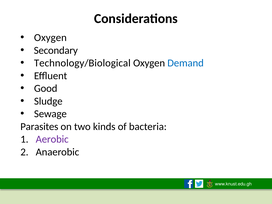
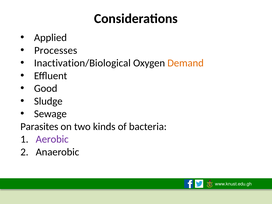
Oxygen: Oxygen -> Applied (50, 38)
Secondary: Secondary -> Processes (56, 50)
Technology/Biological: Technology/Biological -> Inactivation/Biological (82, 63)
Demand colour: blue -> orange (186, 63)
